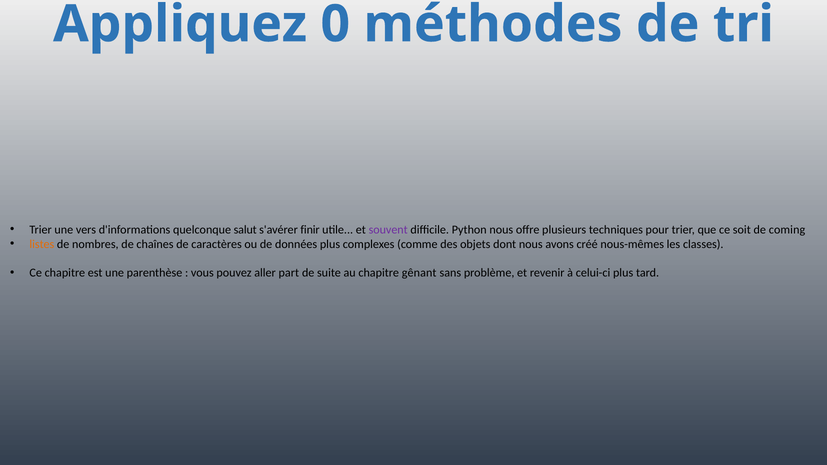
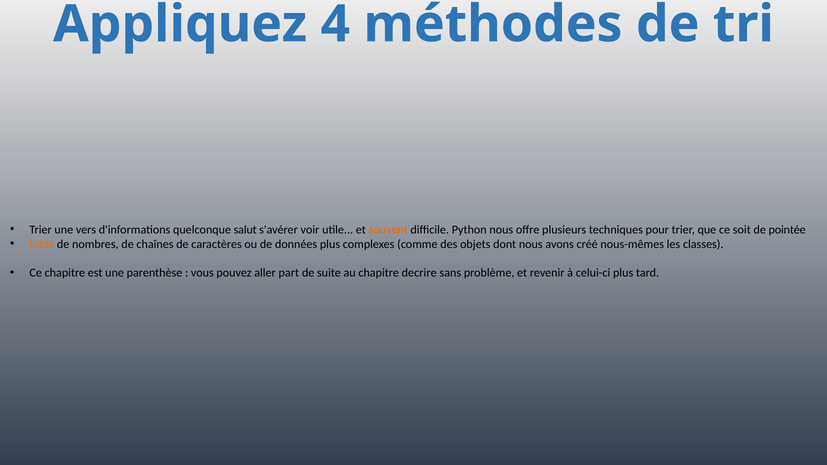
0: 0 -> 4 (335, 24)
finir: finir -> voir (310, 230)
souvent colour: purple -> orange (388, 230)
coming: coming -> pointée (787, 230)
gênant: gênant -> decrire (419, 273)
